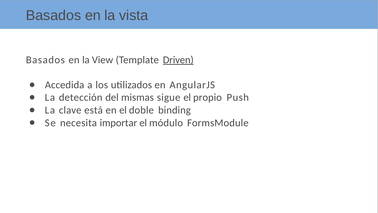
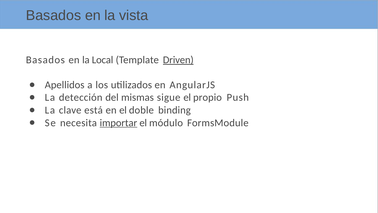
View: View -> Local (103, 60)
Accedida: Accedida -> Apellidos (65, 85)
importar underline: none -> present (118, 123)
